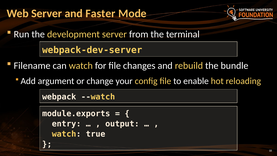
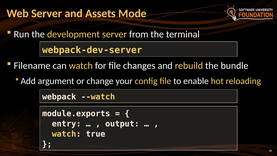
Faster: Faster -> Assets (101, 13)
